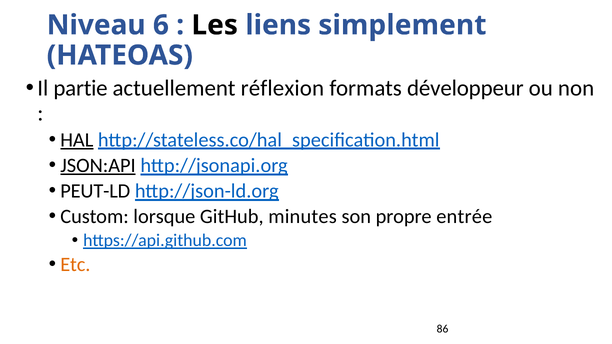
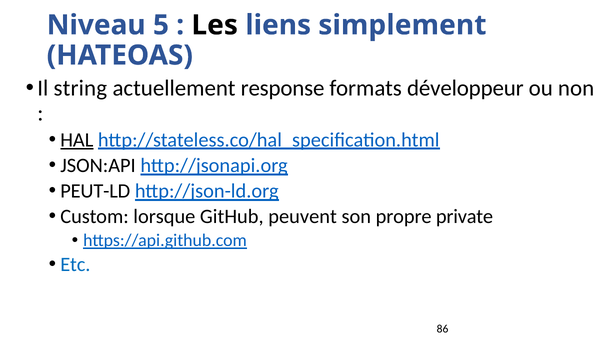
6: 6 -> 5 (161, 25)
partie: partie -> string (80, 88)
réflexion: réflexion -> response (283, 88)
JSON:API underline: present -> none (98, 166)
minutes: minutes -> peuvent (303, 217)
entrée: entrée -> private (465, 217)
Etc colour: orange -> blue (75, 265)
